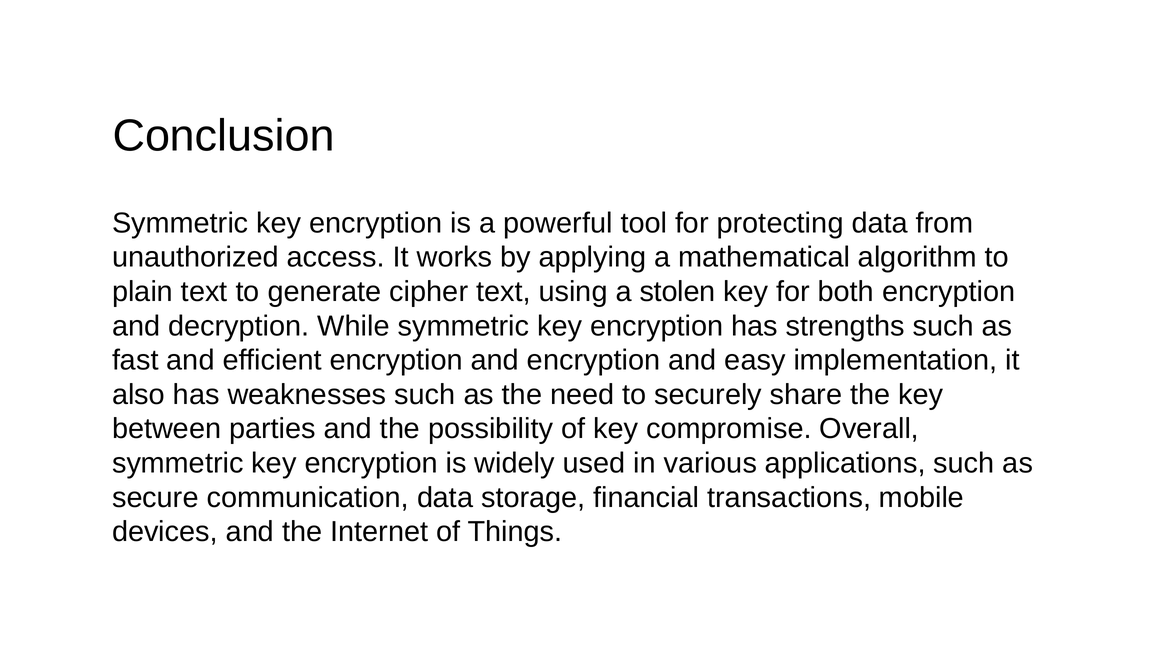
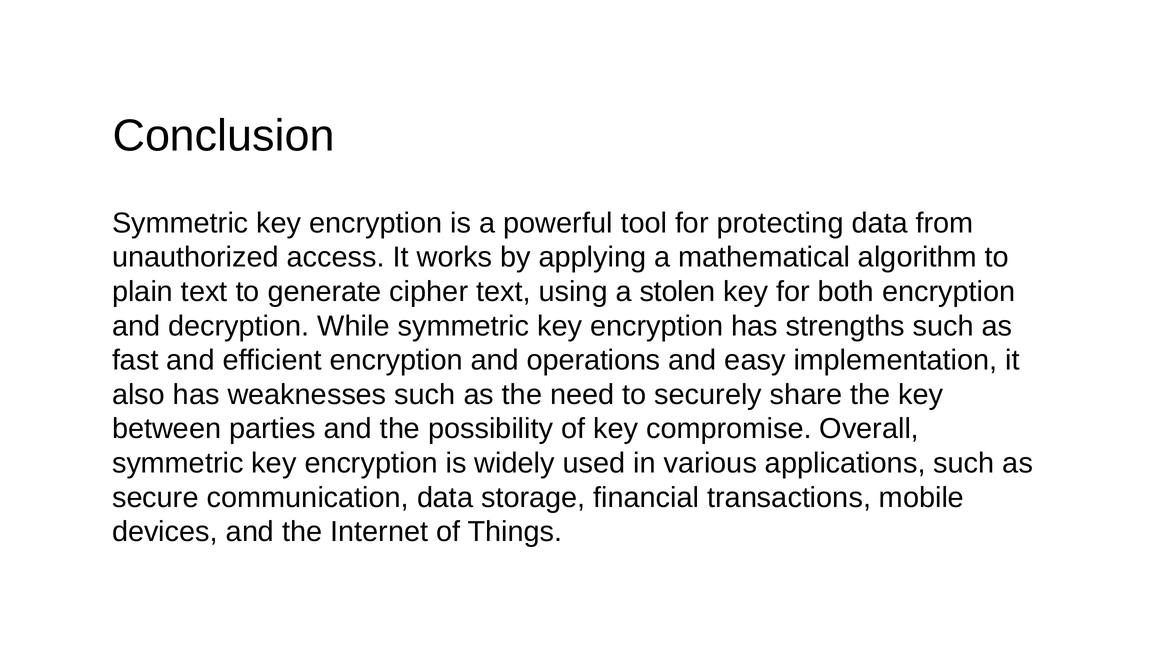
and encryption: encryption -> operations (594, 360)
